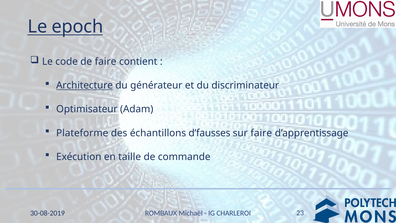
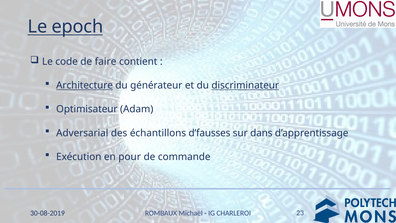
discriminateur underline: none -> present (245, 85)
Plateforme: Plateforme -> Adversarial (82, 133)
sur faire: faire -> dans (261, 133)
taille: taille -> pour (130, 157)
